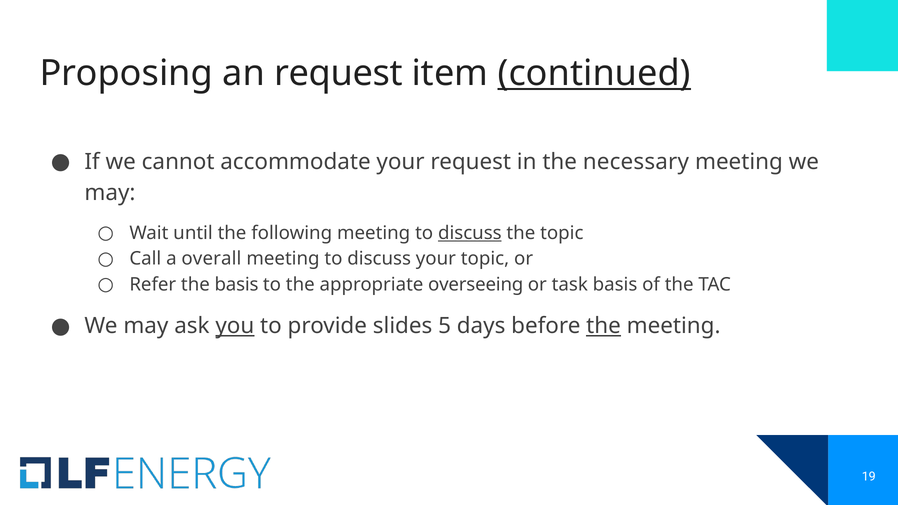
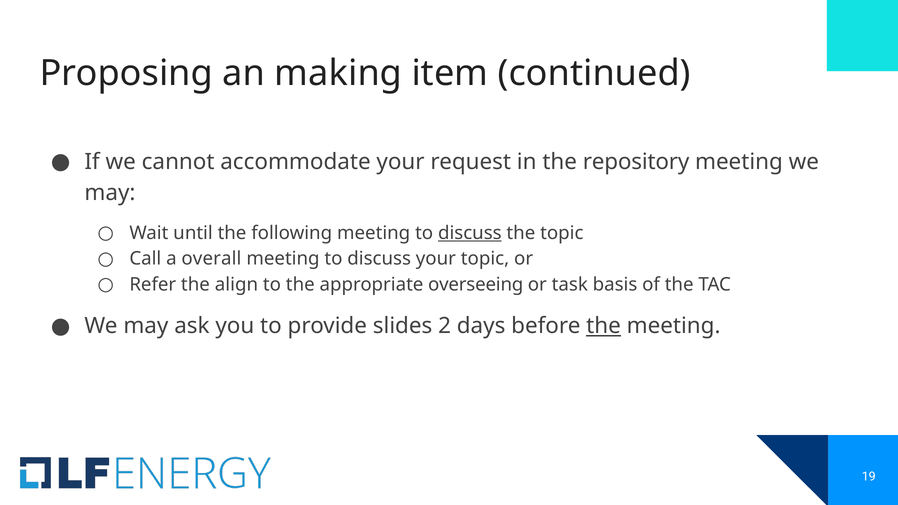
an request: request -> making (338, 73)
continued underline: present -> none (594, 73)
necessary: necessary -> repository (636, 162)
the basis: basis -> align (236, 285)
you underline: present -> none (235, 326)
5: 5 -> 2 (445, 326)
